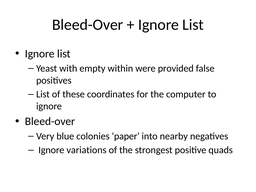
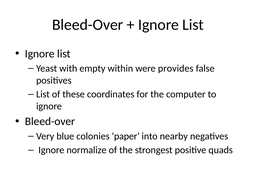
provided: provided -> provides (176, 68)
variations: variations -> normalize (87, 150)
